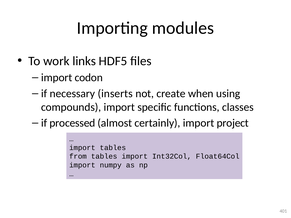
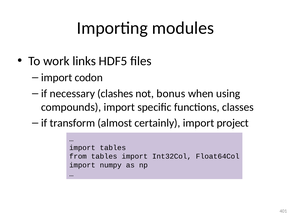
inserts: inserts -> clashes (115, 94)
create: create -> bonus (171, 94)
processed: processed -> transform (72, 123)
